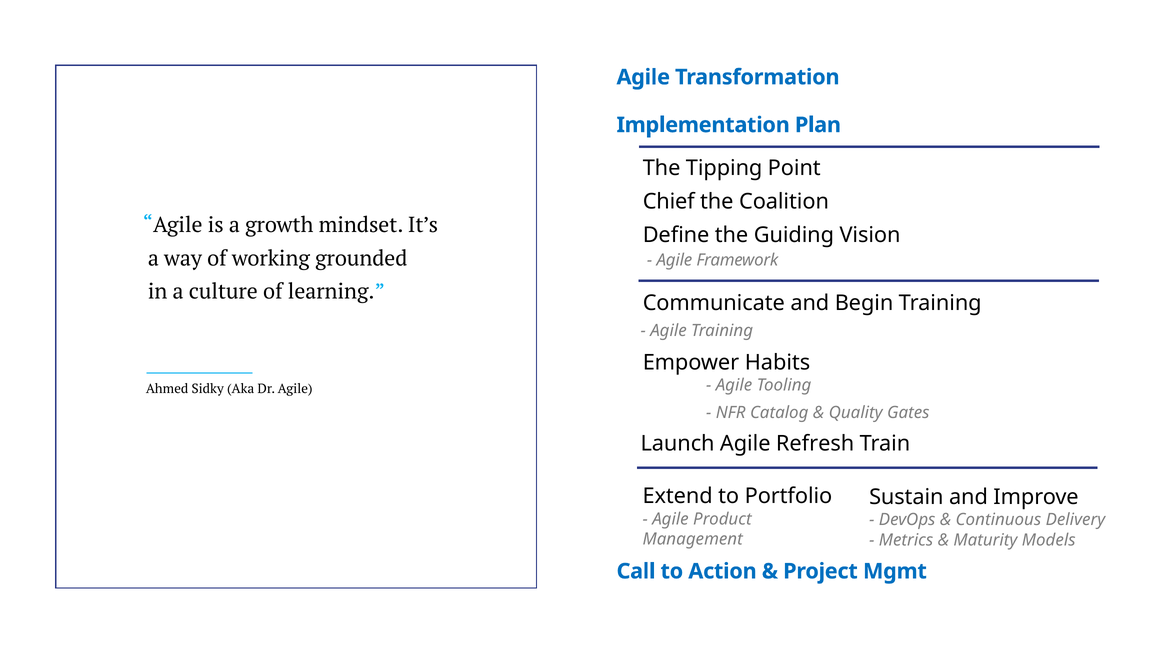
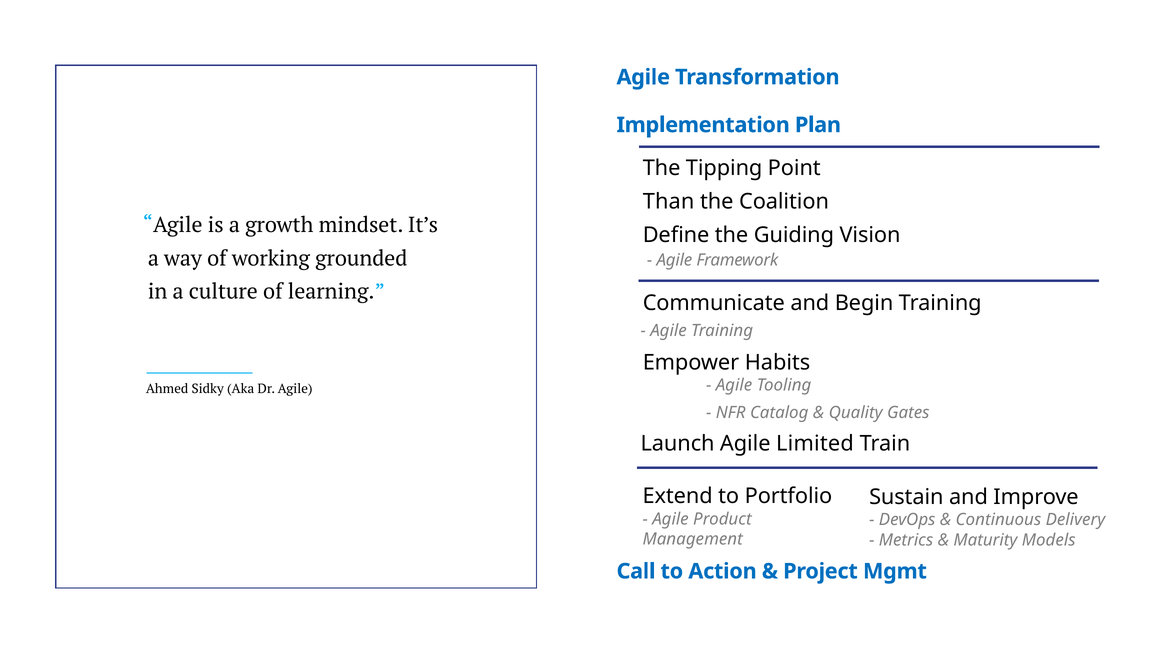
Chief: Chief -> Than (669, 202)
Refresh: Refresh -> Limited (815, 444)
